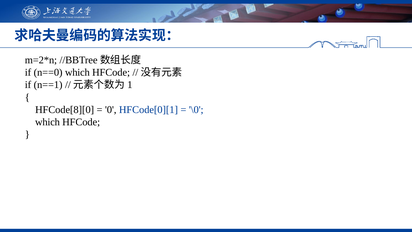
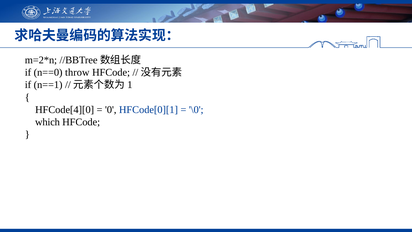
n==0 which: which -> throw (77, 72)
HFCode[8][0: HFCode[8][0 -> HFCode[4][0 (65, 110)
